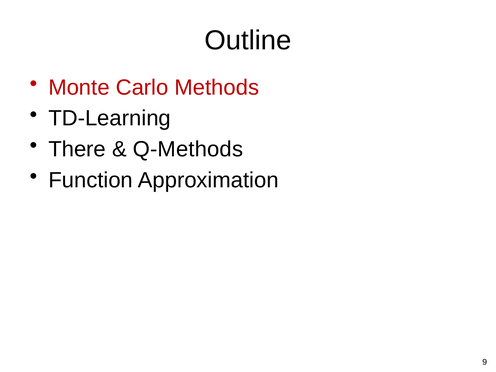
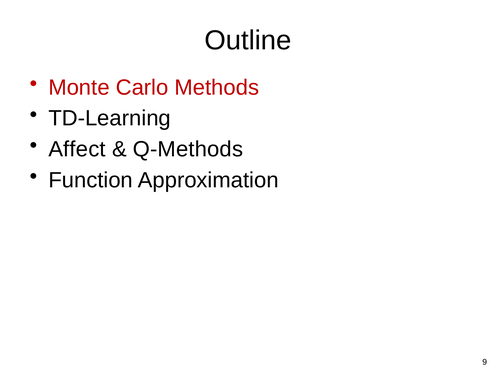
There: There -> Affect (77, 149)
